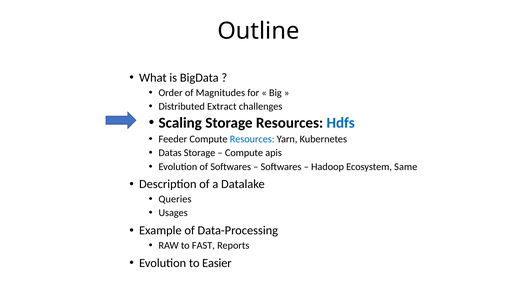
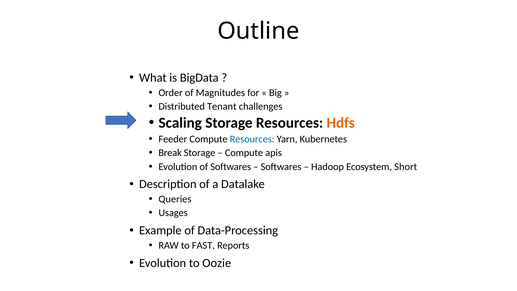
Extract: Extract -> Tenant (222, 106)
Hdfs colour: blue -> orange (341, 123)
Datas: Datas -> Break (170, 153)
Same: Same -> Short (406, 167)
Easier: Easier -> Oozie (217, 263)
